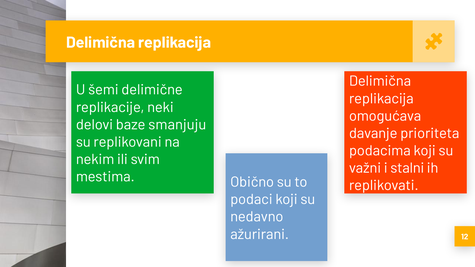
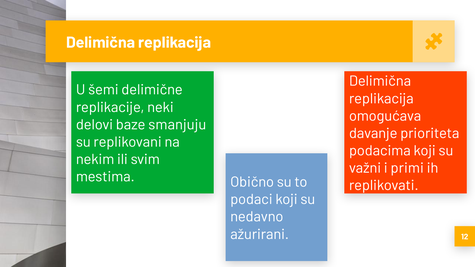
stalni: stalni -> primi (407, 168)
